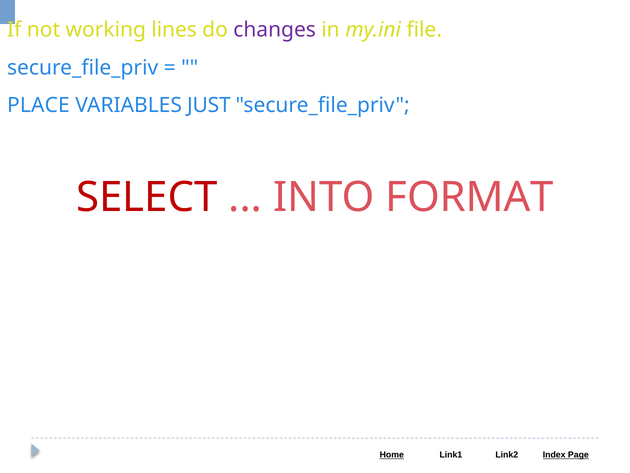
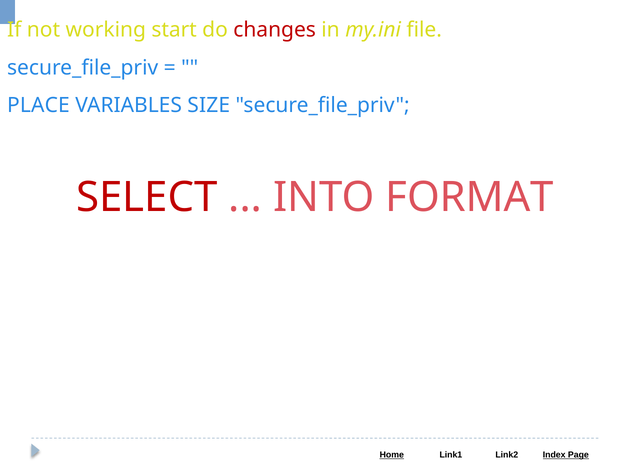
lines: lines -> start (174, 30)
changes colour: purple -> red (275, 30)
JUST: JUST -> SIZE (209, 105)
